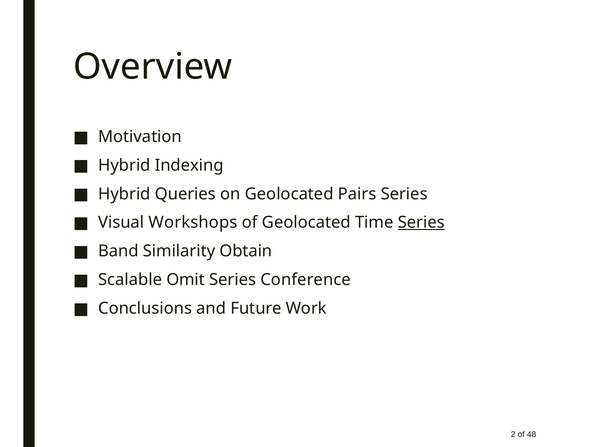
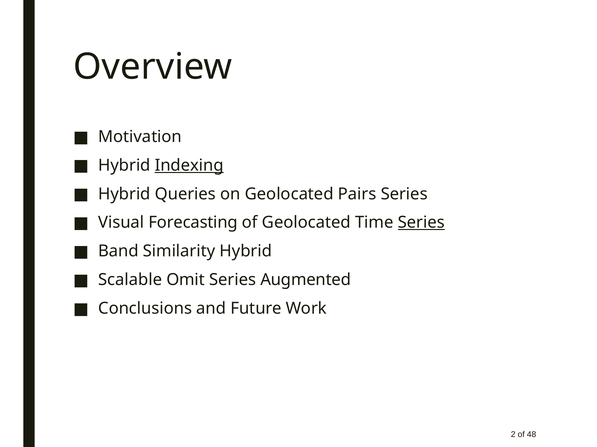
Indexing underline: none -> present (189, 166)
Workshops: Workshops -> Forecasting (193, 223)
Similarity Obtain: Obtain -> Hybrid (246, 252)
Conference: Conference -> Augmented (306, 280)
